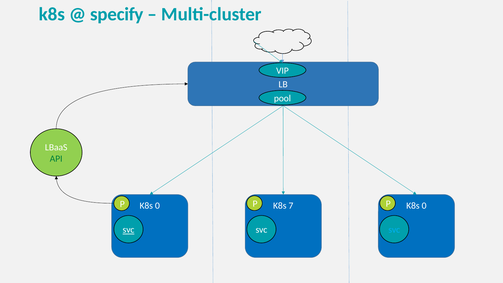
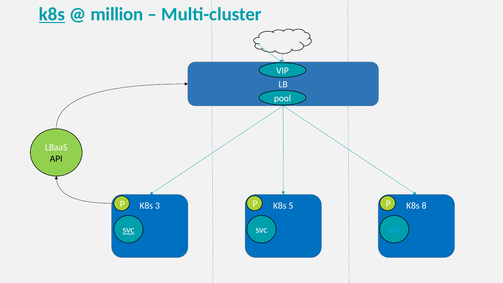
k8s underline: none -> present (52, 14)
specify: specify -> million (117, 14)
API colour: green -> black (56, 159)
0: 0 -> 3 (157, 206)
7: 7 -> 5 (291, 206)
0: 0 -> 8 (424, 206)
